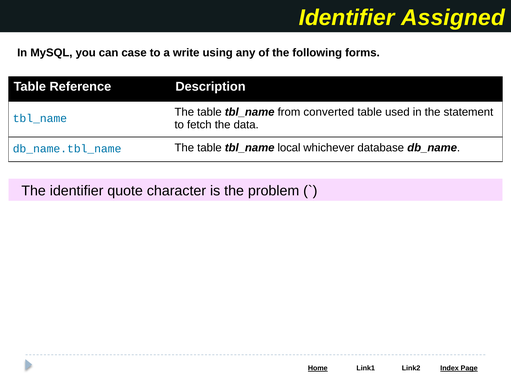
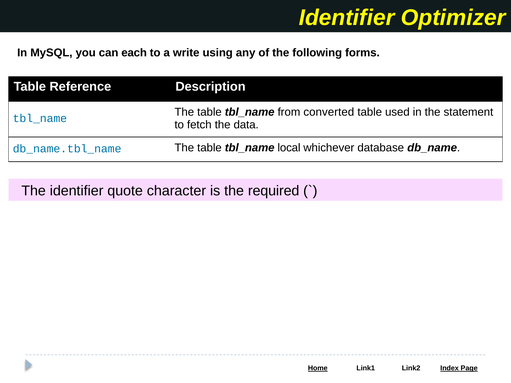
Assigned: Assigned -> Optimizer (453, 18)
case: case -> each (134, 53)
problem: problem -> required (274, 191)
